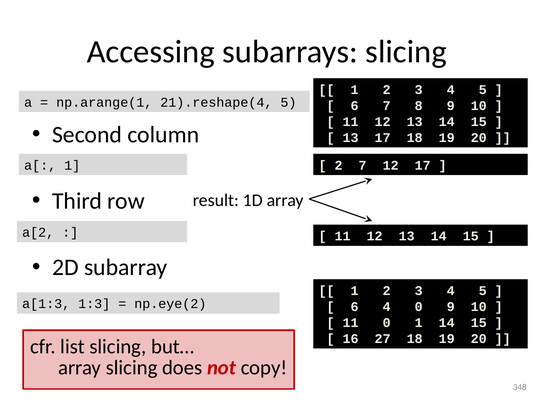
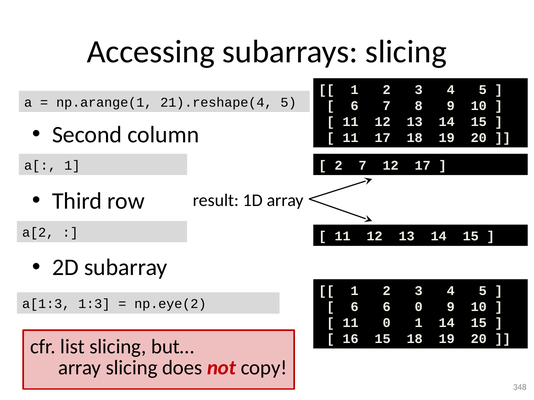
13: 13 -> 11 (351, 138)
6 4: 4 -> 6 (387, 307)
16 27: 27 -> 15 (383, 339)
